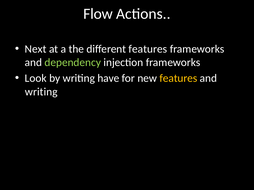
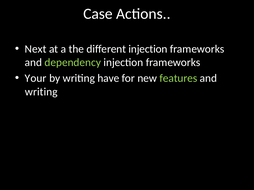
Flow: Flow -> Case (98, 14)
different features: features -> injection (148, 49)
Look: Look -> Your (36, 78)
features colour: yellow -> light green (178, 78)
